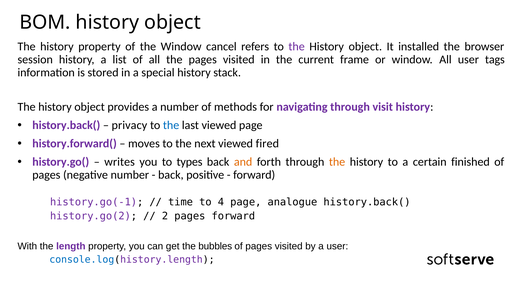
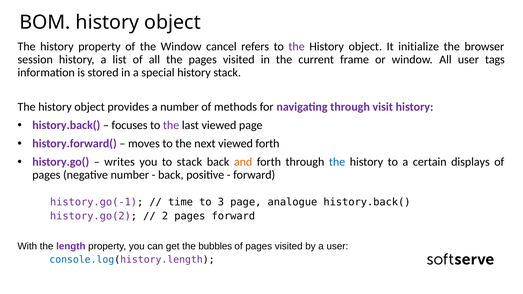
installed: installed -> initialize (419, 47)
privacy: privacy -> focuses (130, 125)
the colour: blue -> purple (171, 125)
viewed fired: fired -> forth (267, 144)
to types: types -> stack (189, 162)
the colour: orange -> blue (337, 162)
finished: finished -> displays (470, 162)
4: 4 -> 3 (221, 202)
